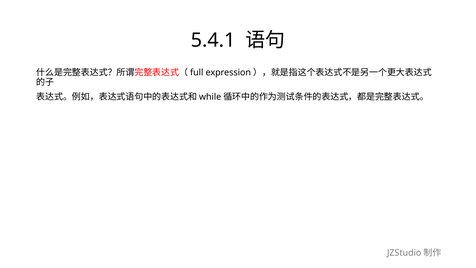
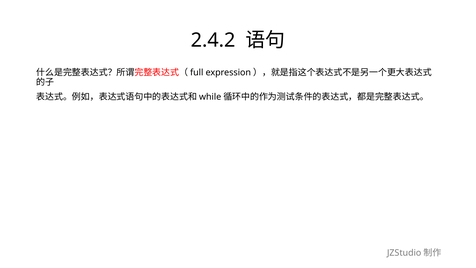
5.4.1: 5.4.1 -> 2.4.2 (213, 40)
